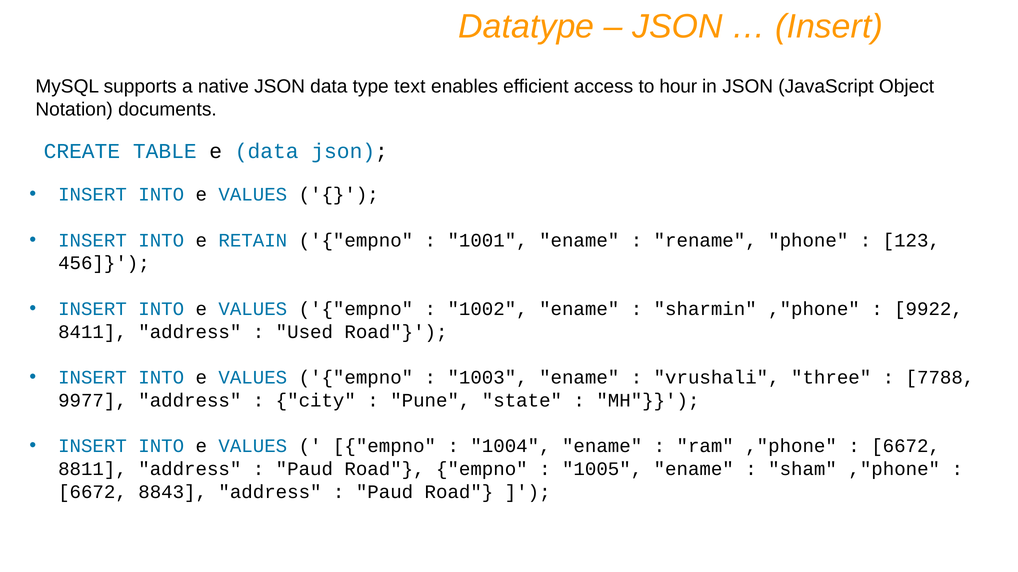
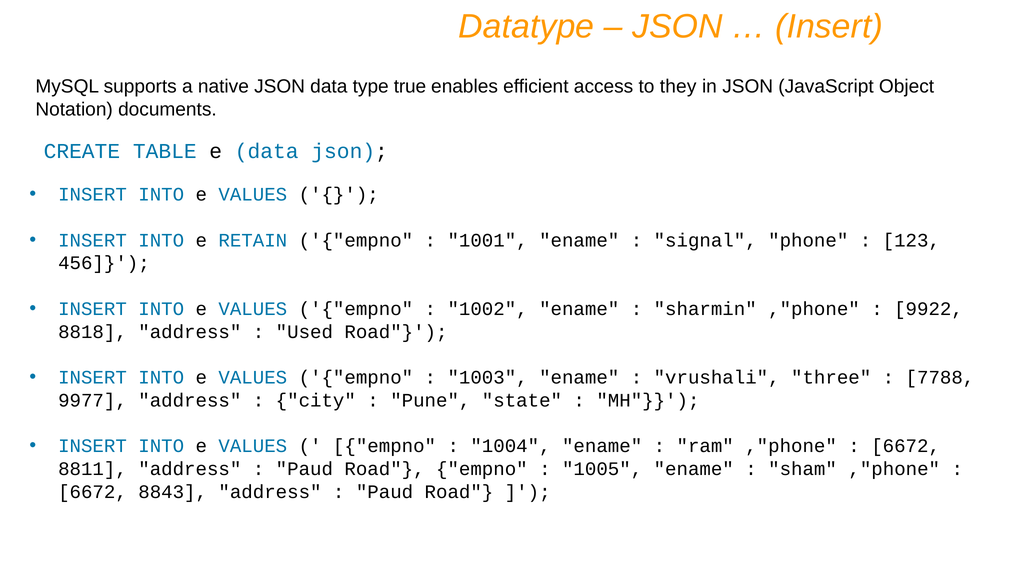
text: text -> true (410, 86)
hour: hour -> they (678, 86)
rename: rename -> signal (705, 241)
8411: 8411 -> 8818 (92, 332)
